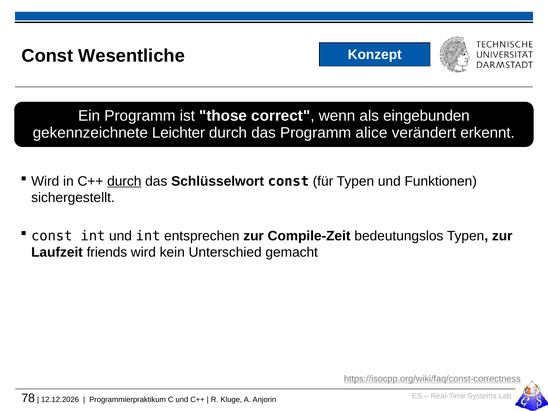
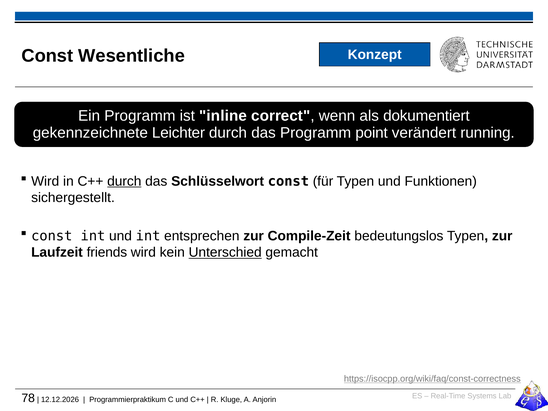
those: those -> inline (223, 116)
eingebunden: eingebunden -> dokumentiert (426, 116)
alice: alice -> point (372, 133)
erkennt: erkennt -> running (488, 133)
Unterschied underline: none -> present (225, 252)
